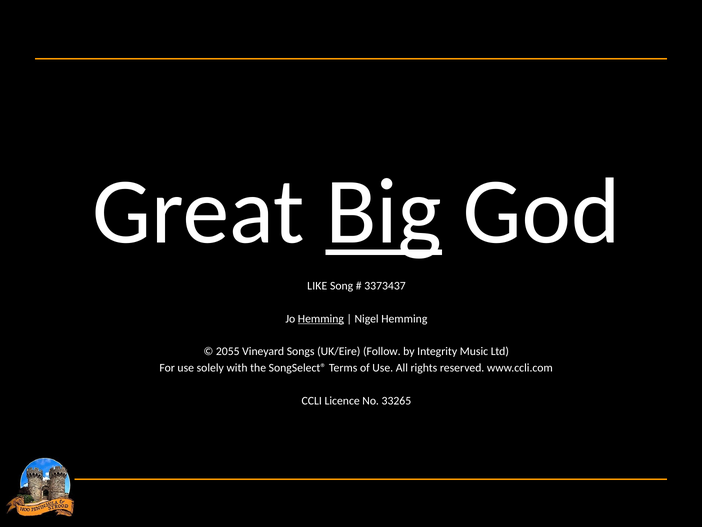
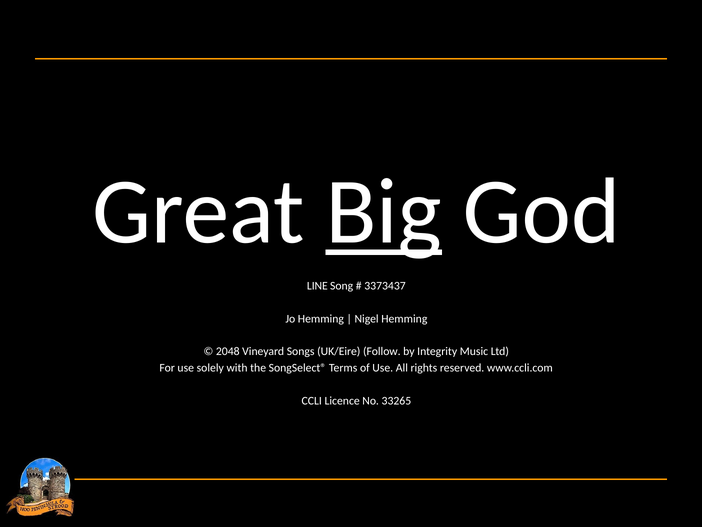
LIKE: LIKE -> LINE (317, 286)
Hemming underline: present -> none (321, 318)
2055: 2055 -> 2048 (228, 351)
